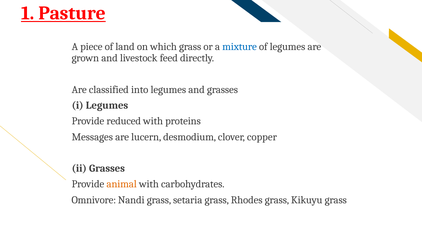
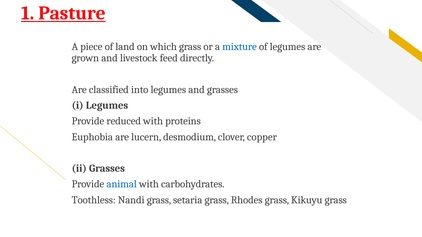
Messages: Messages -> Euphobia (92, 137)
animal colour: orange -> blue (122, 184)
Omnivore: Omnivore -> Toothless (94, 200)
